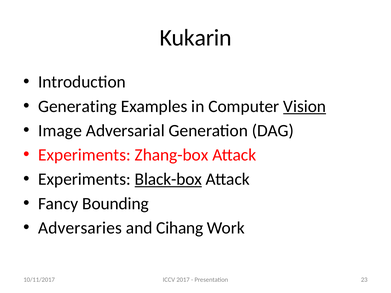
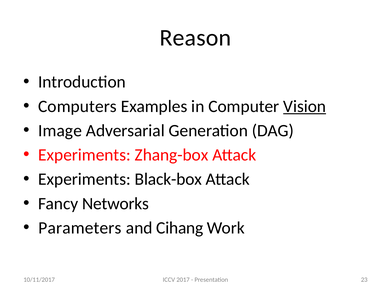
Kukarin: Kukarin -> Reason (195, 38)
Generating: Generating -> Computers (77, 106)
Black-box underline: present -> none (168, 179)
Bounding: Bounding -> Networks (116, 204)
Adversaries: Adversaries -> Parameters (80, 228)
